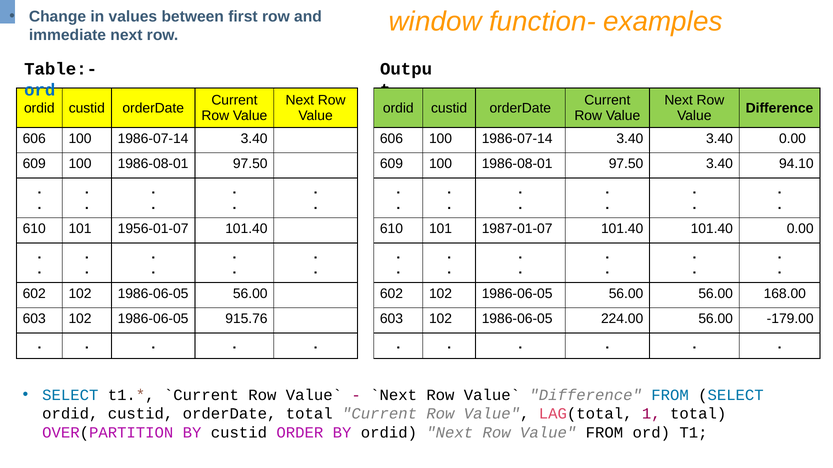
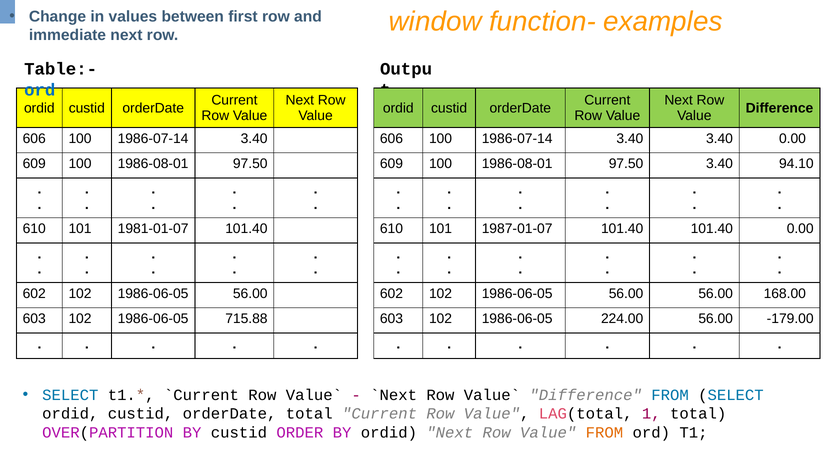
1956-01-07: 1956-01-07 -> 1981-01-07 (153, 229)
915.76: 915.76 -> 715.88 (246, 319)
FROM colour: black -> orange (604, 433)
